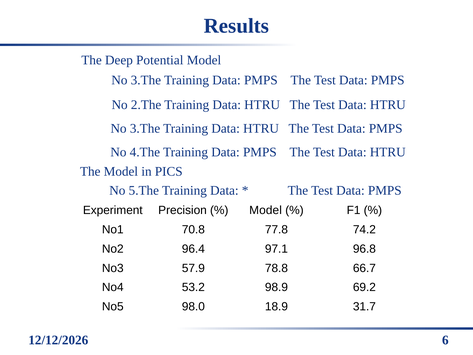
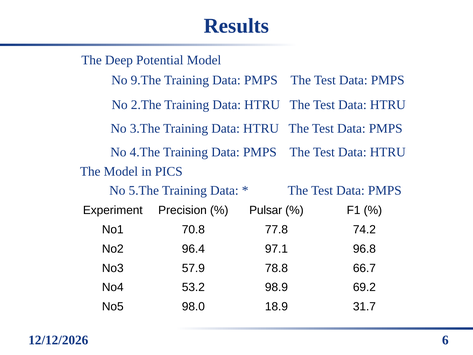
3.The: 3.The -> 9.The (146, 80)
Model: Model -> Pulsar (266, 210)
